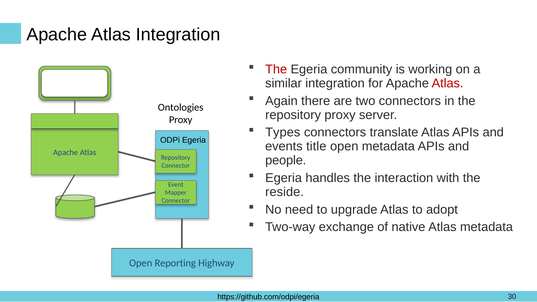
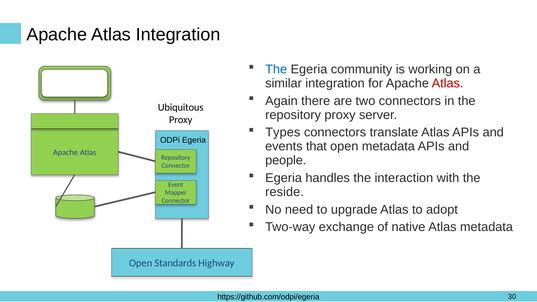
The colour: red -> blue (276, 69)
Ontologies: Ontologies -> Ubiquitous (181, 107)
title: title -> that (316, 146)
Reporting: Reporting -> Standards (175, 263)
